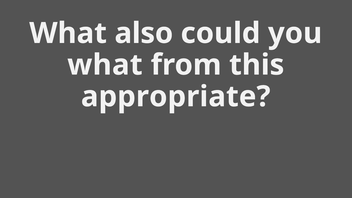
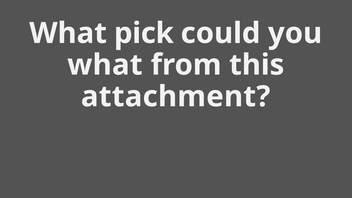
also: also -> pick (144, 33)
appropriate: appropriate -> attachment (176, 97)
